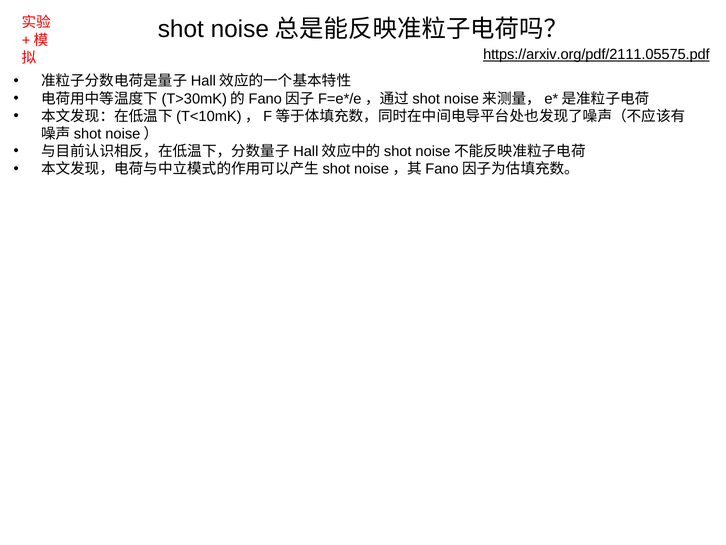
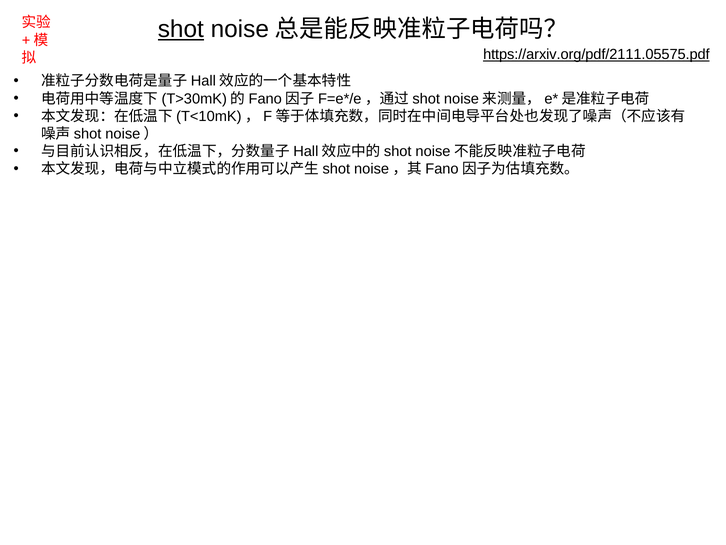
shot underline: none -> present (181, 29)
